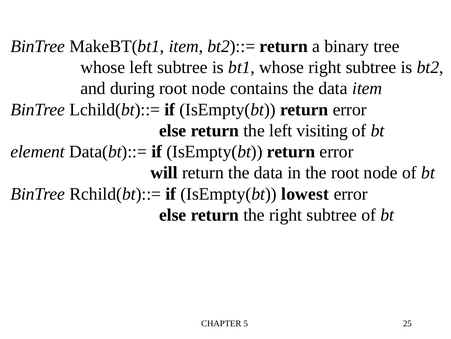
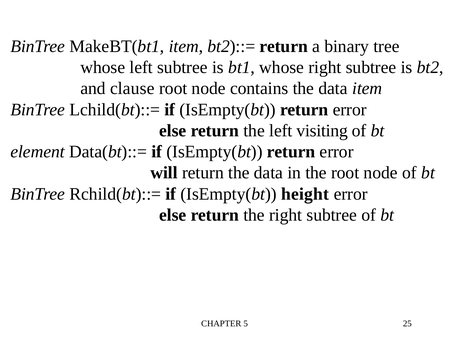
during: during -> clause (132, 88)
lowest: lowest -> height (305, 194)
